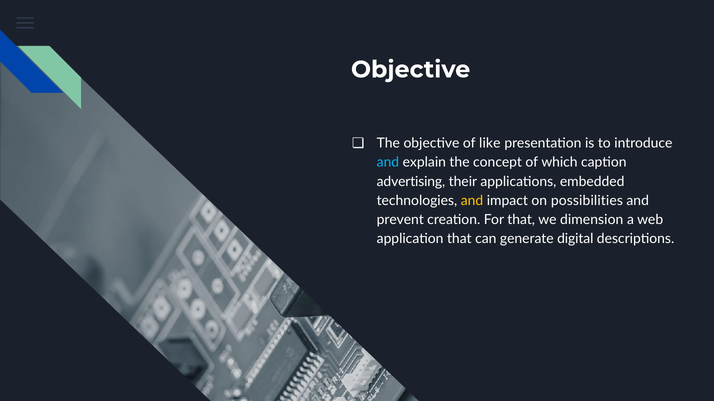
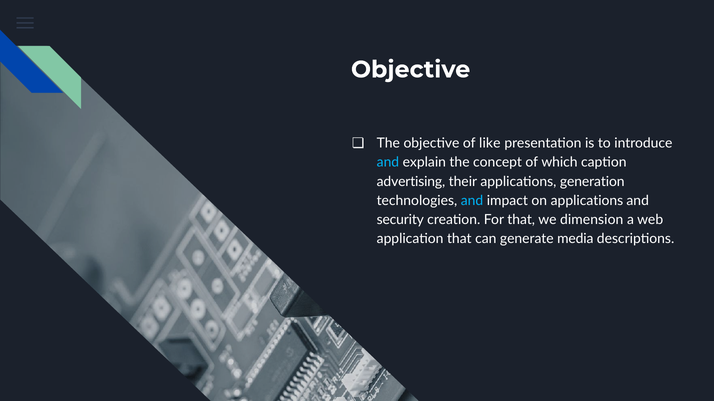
embedded: embedded -> generation (592, 182)
and colour: yellow -> light blue (472, 201)
on possibilities: possibilities -> applications (587, 201)
prevent: prevent -> security (400, 220)
digital: digital -> media (575, 239)
